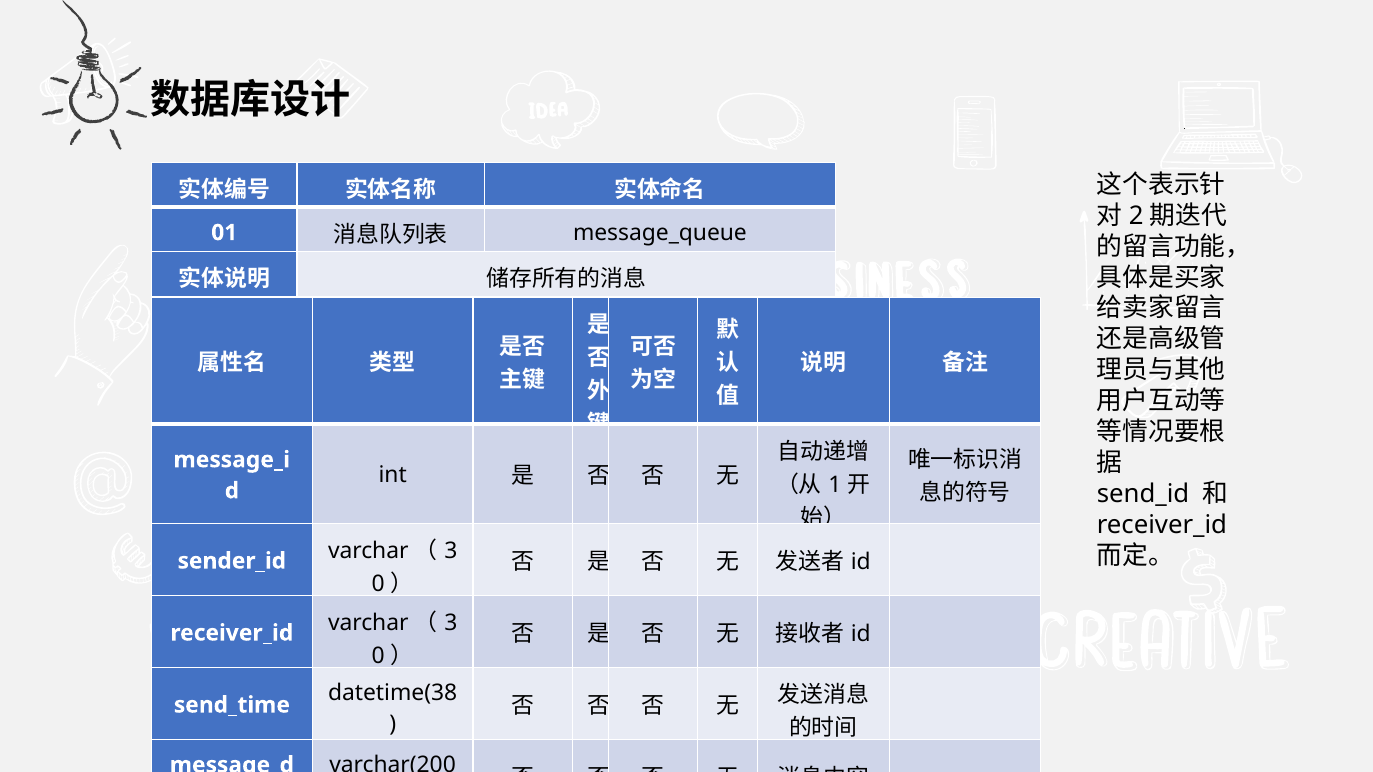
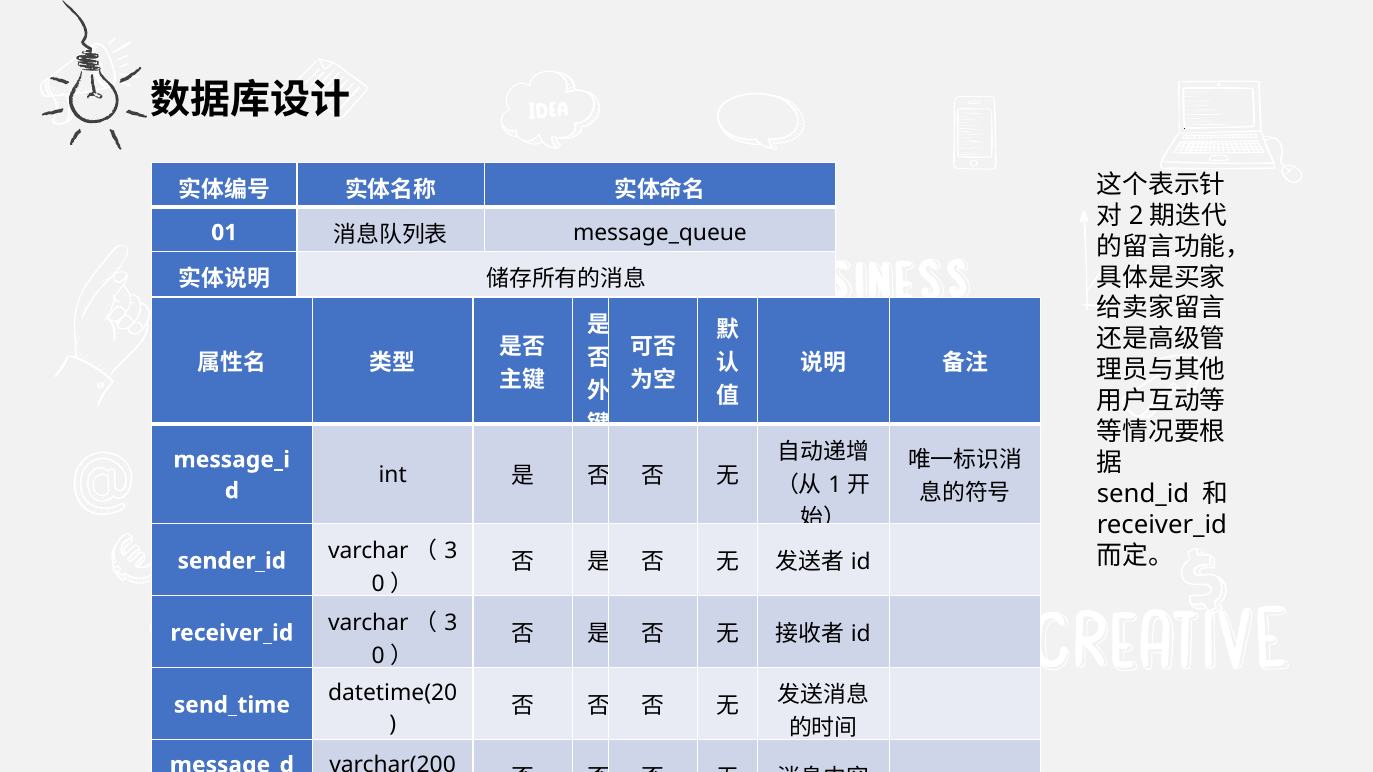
datetime(38: datetime(38 -> datetime(20 (393, 693)
